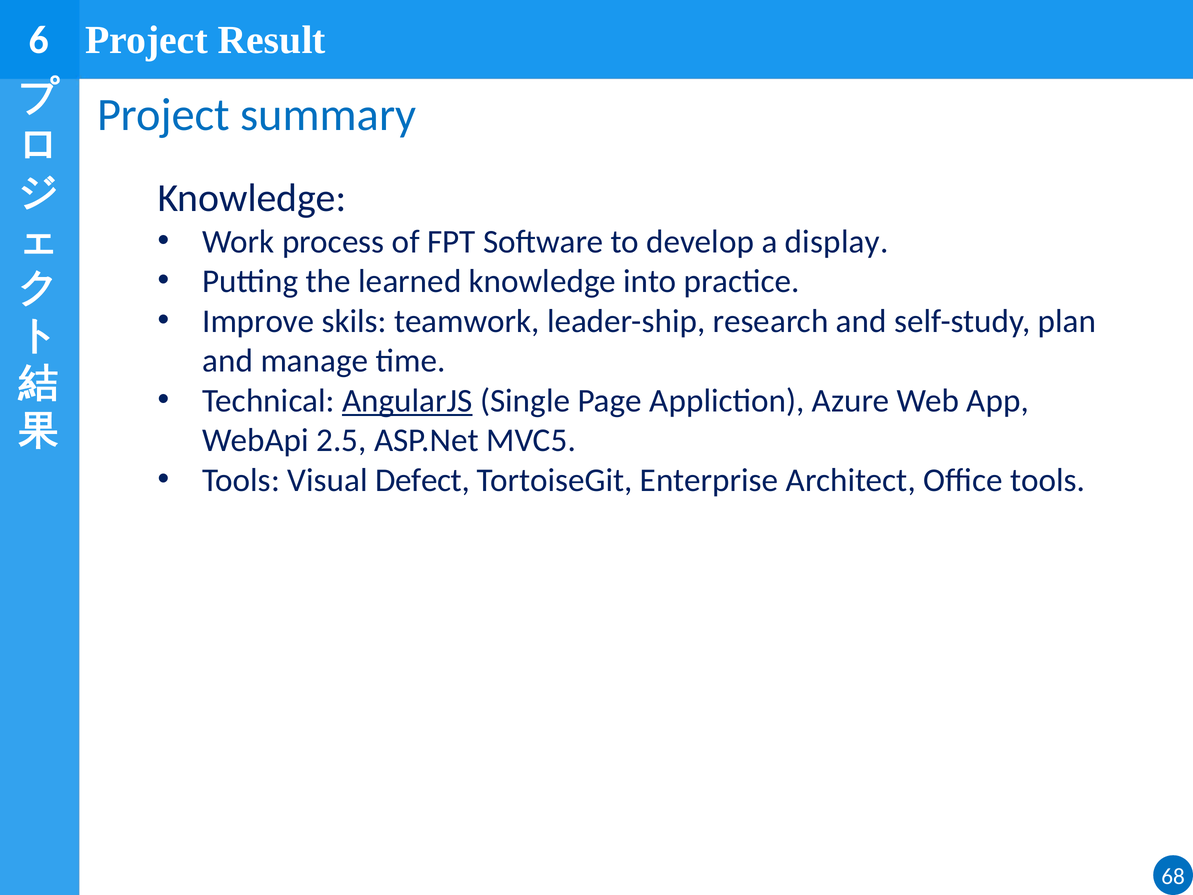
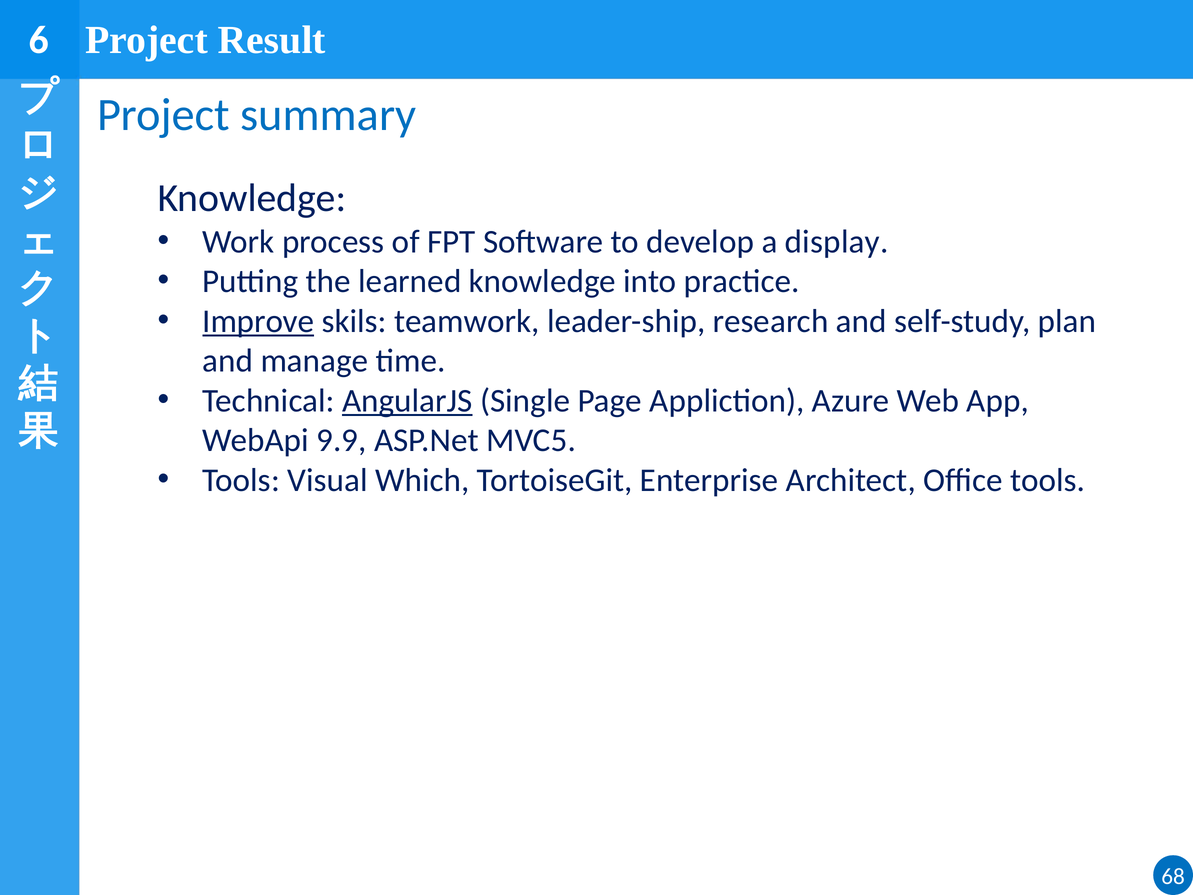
Improve underline: none -> present (258, 321)
2.5: 2.5 -> 9.9 (341, 440)
Defect: Defect -> Which (422, 480)
